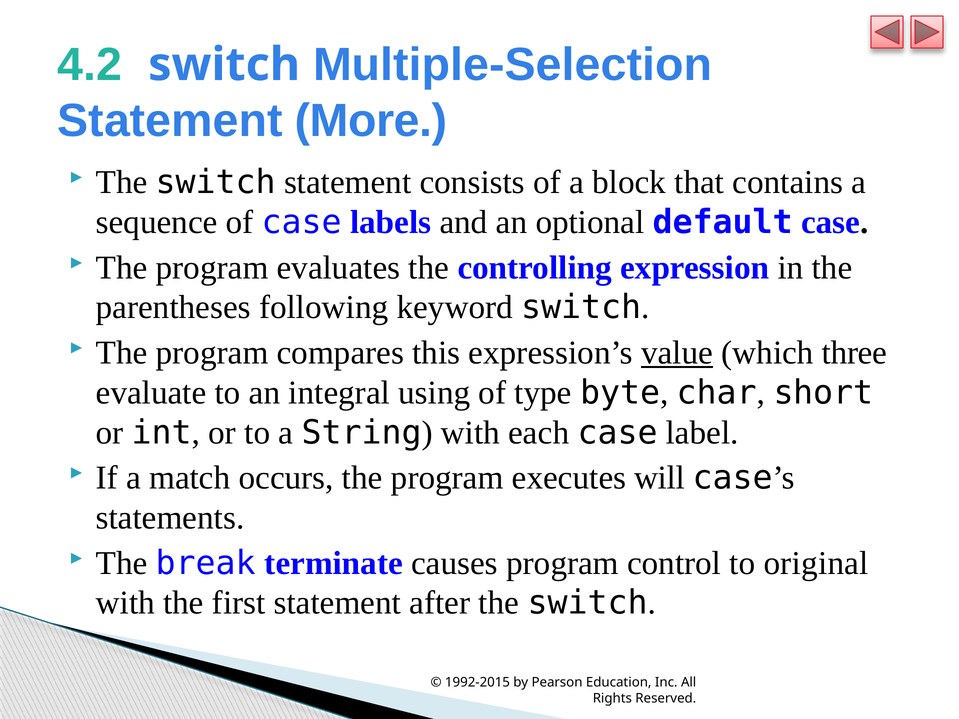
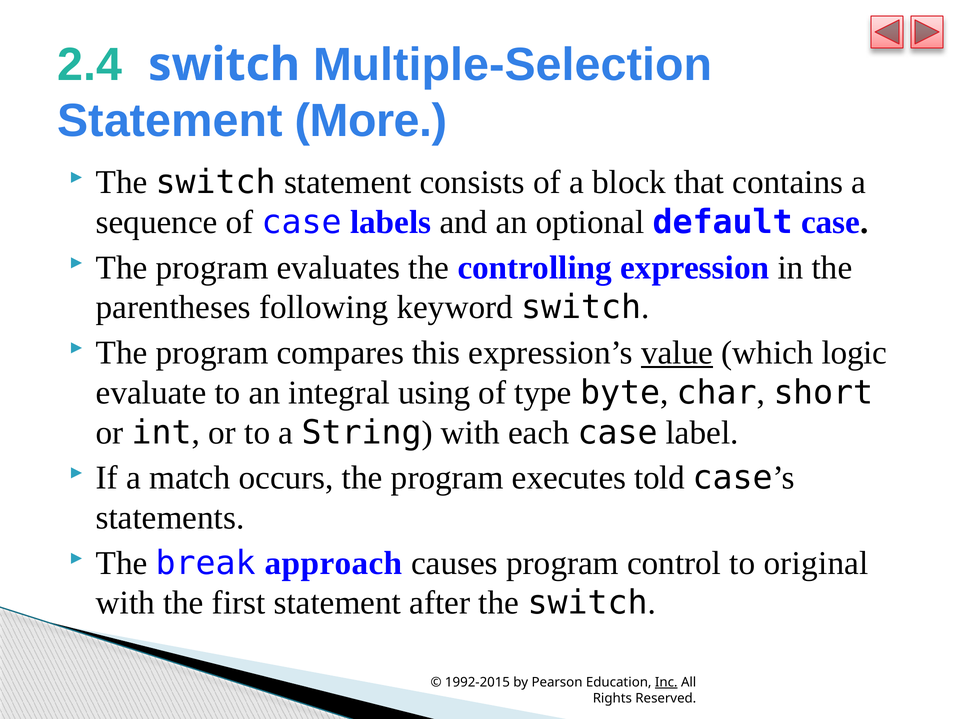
4.2: 4.2 -> 2.4 (90, 65)
three: three -> logic (854, 353)
will: will -> told (660, 478)
terminate: terminate -> approach (334, 563)
Inc underline: none -> present (666, 682)
